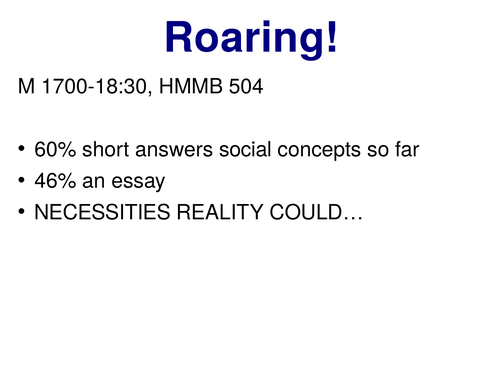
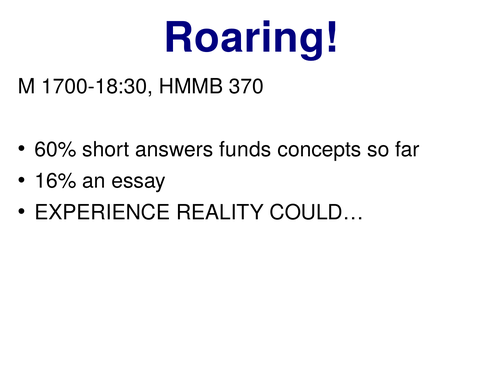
504: 504 -> 370 (246, 86)
social: social -> funds (245, 149)
46%: 46% -> 16% (55, 181)
NECESSITIES: NECESSITIES -> EXPERIENCE (102, 212)
